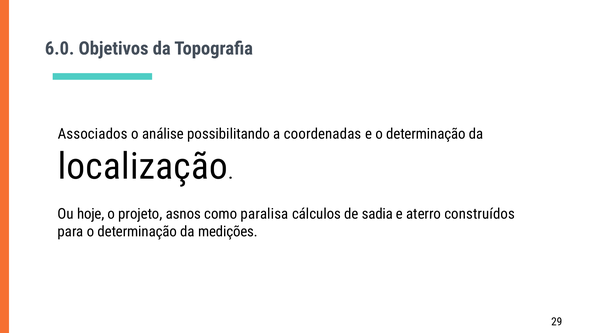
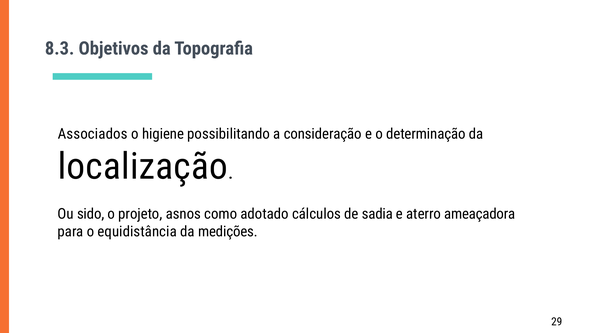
6.0: 6.0 -> 8.3 (60, 49)
análise: análise -> higiene (163, 134)
coordenadas: coordenadas -> consideração (323, 134)
hoje: hoje -> sido (91, 214)
paralisa: paralisa -> adotado (265, 214)
construídos: construídos -> ameaçadora (480, 214)
para o determinação: determinação -> equidistância (137, 232)
